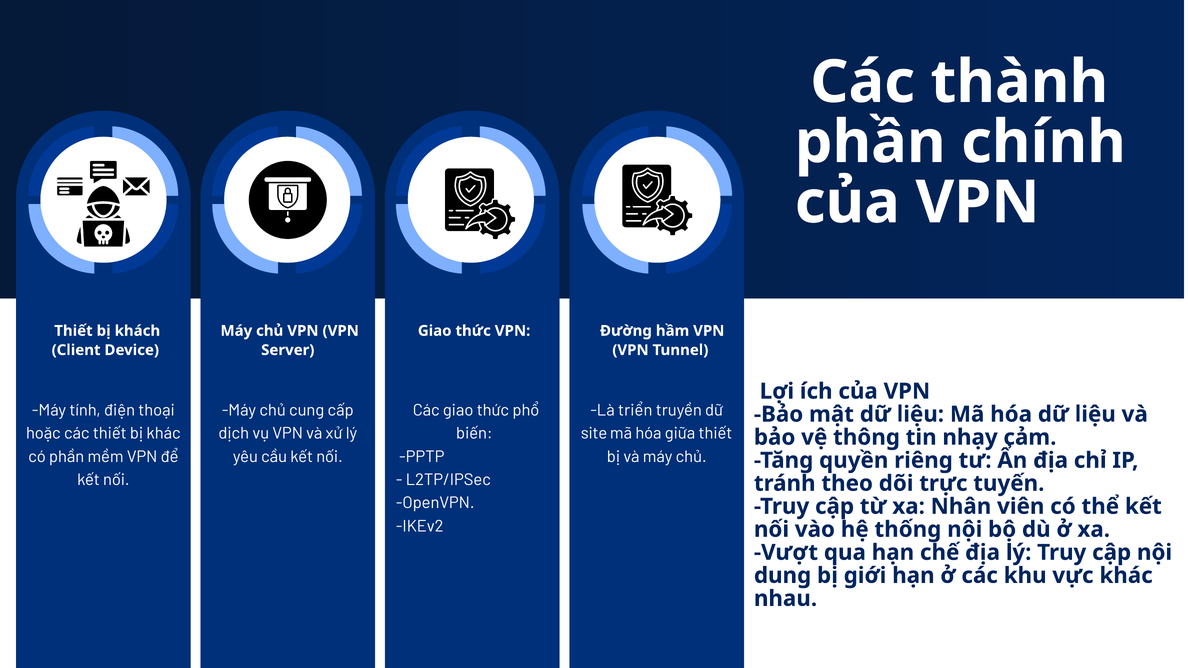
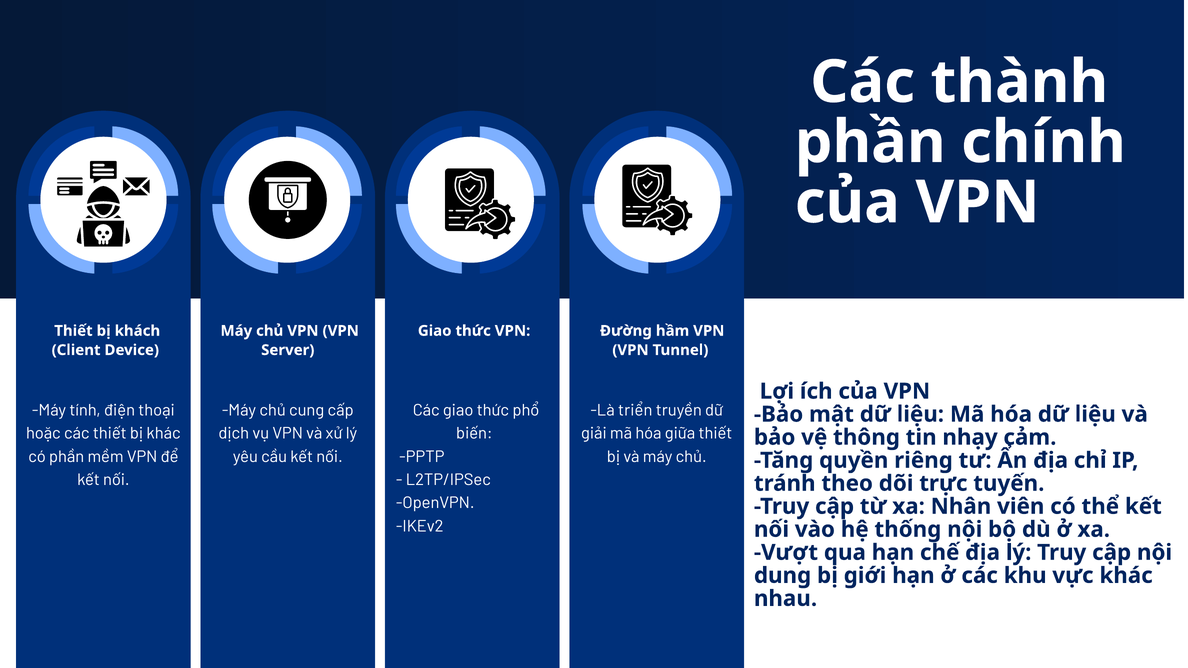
site: site -> giải (594, 434)
